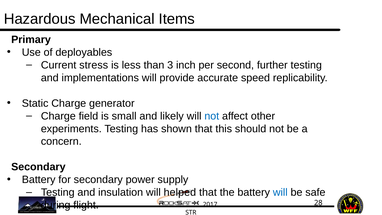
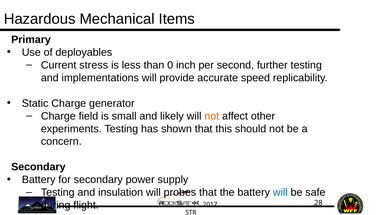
3: 3 -> 0 (170, 65)
not colour: blue -> orange (212, 116)
helped: helped -> probes (180, 192)
